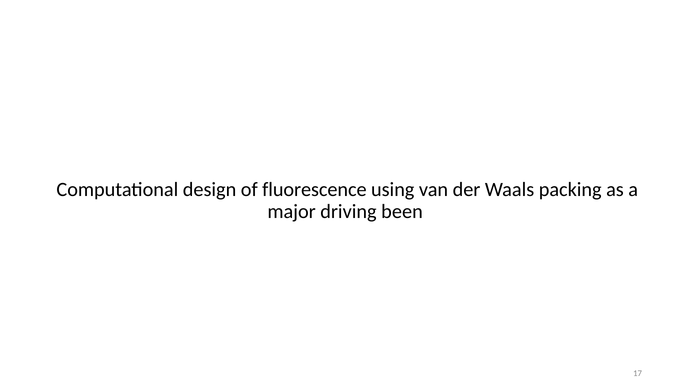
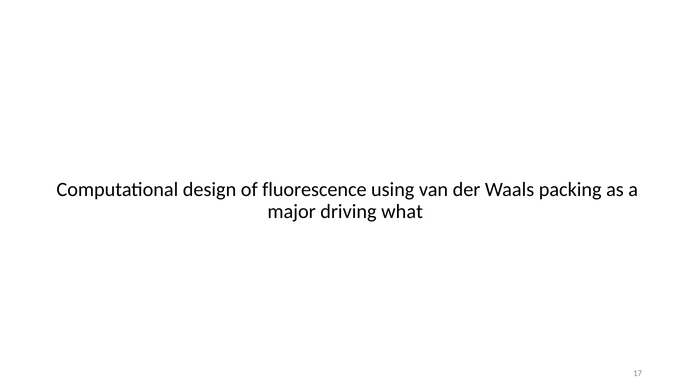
been: been -> what (402, 212)
